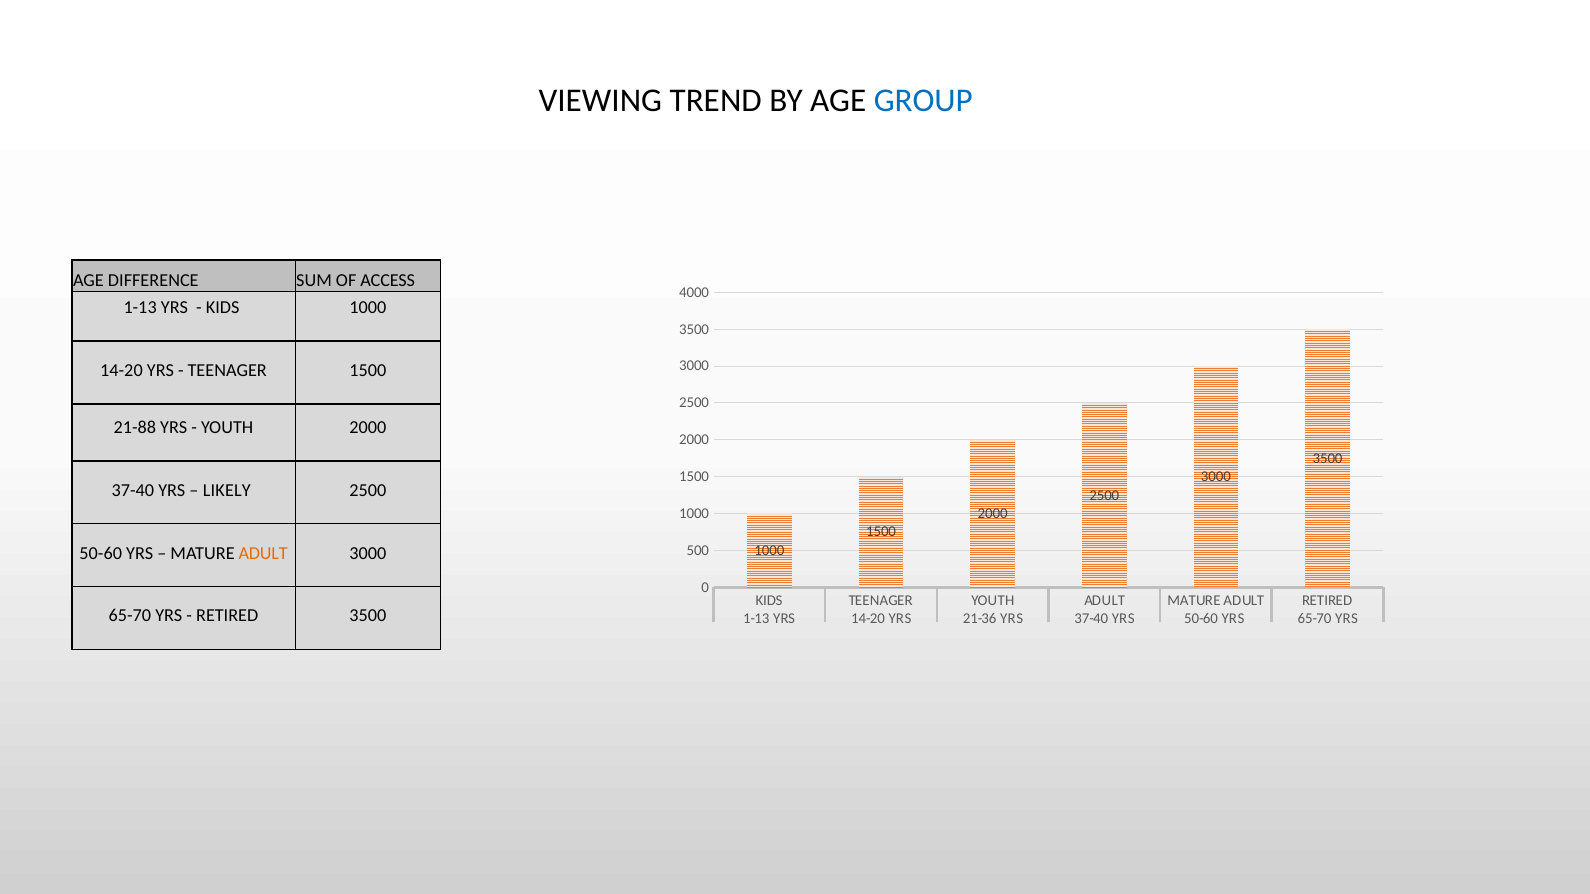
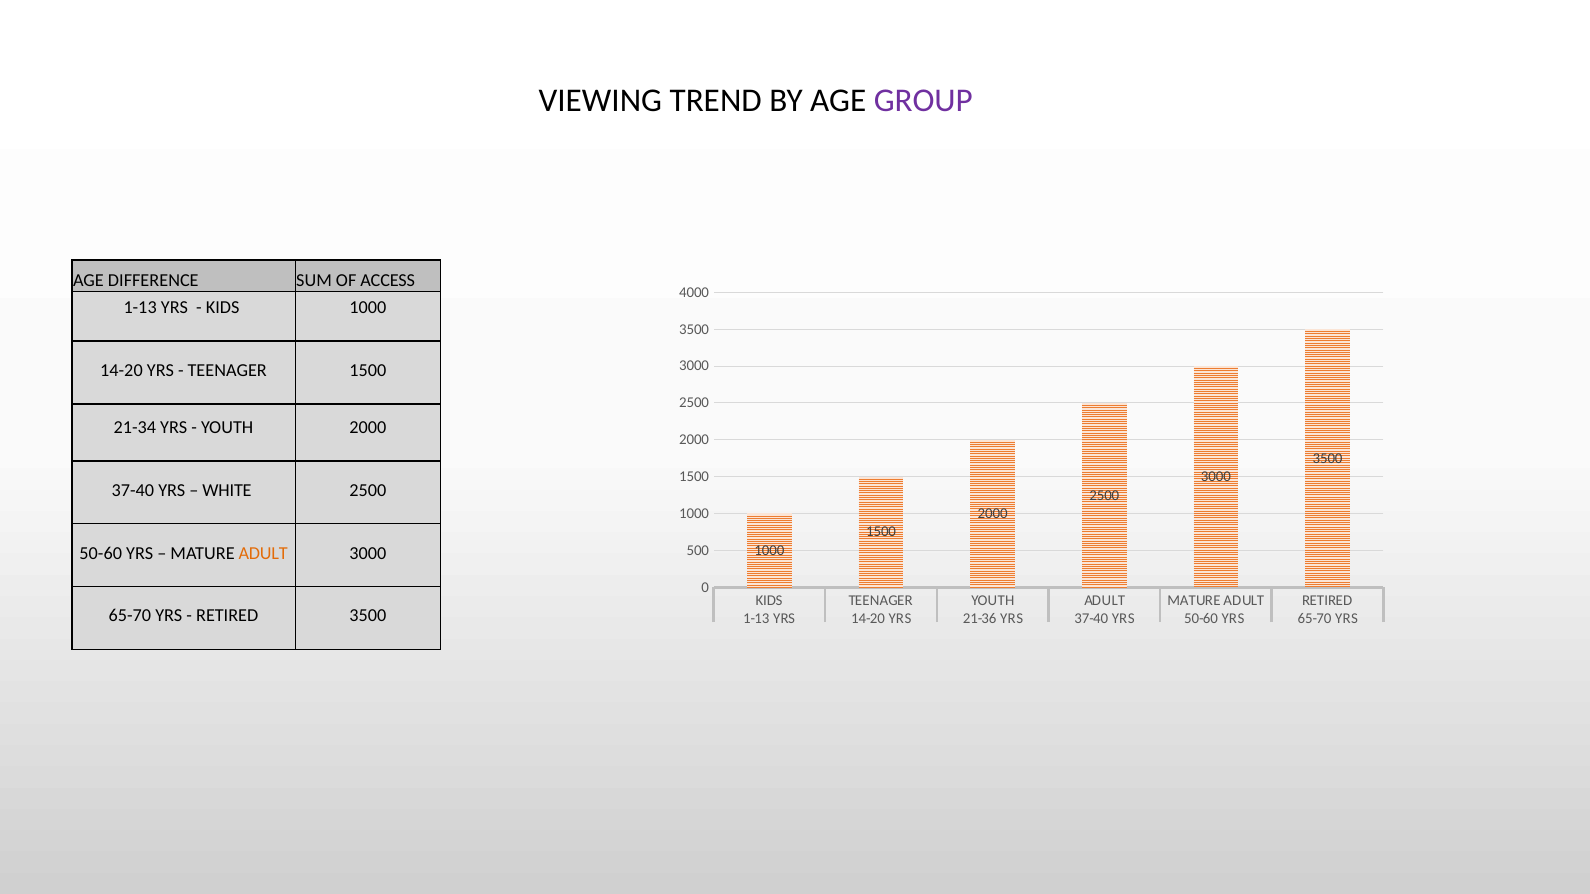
GROUP colour: blue -> purple (923, 101)
21-88: 21-88 -> 21-34 (135, 428)
LIKELY: LIKELY -> WHITE (227, 490)
